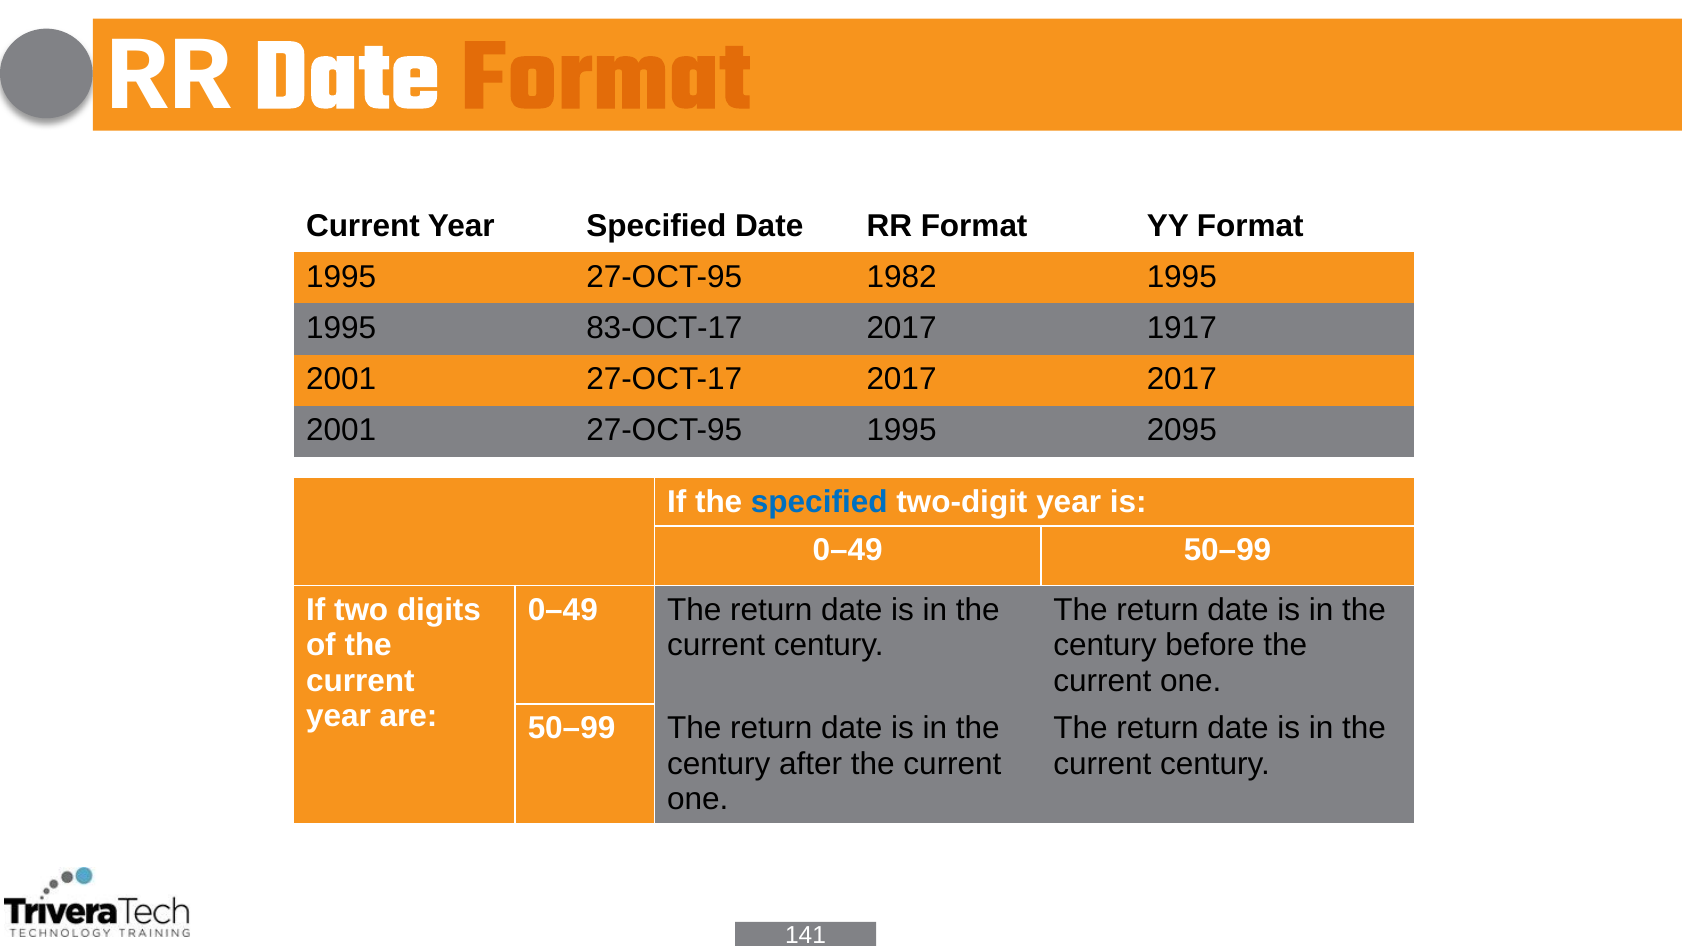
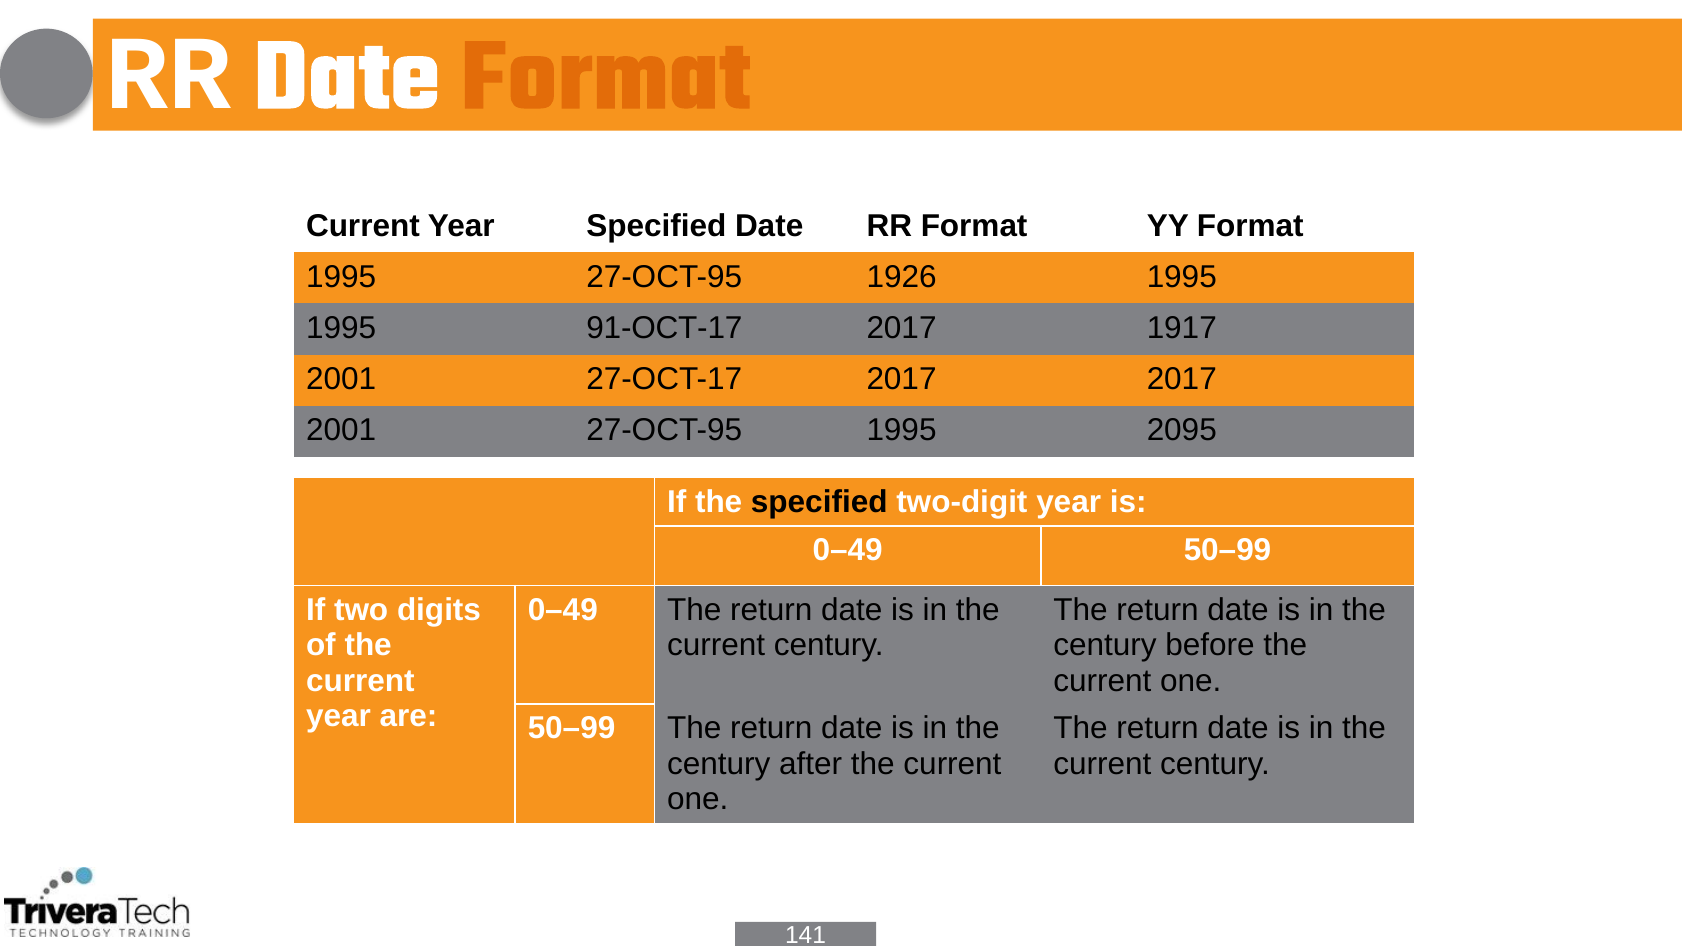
1982: 1982 -> 1926 (902, 277)
83-OCT-17: 83-OCT-17 -> 91-OCT-17 (664, 328)
specified colour: blue -> black (819, 503)
